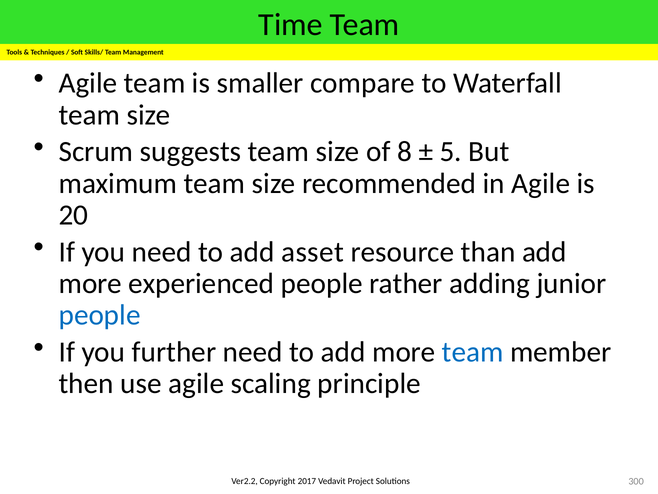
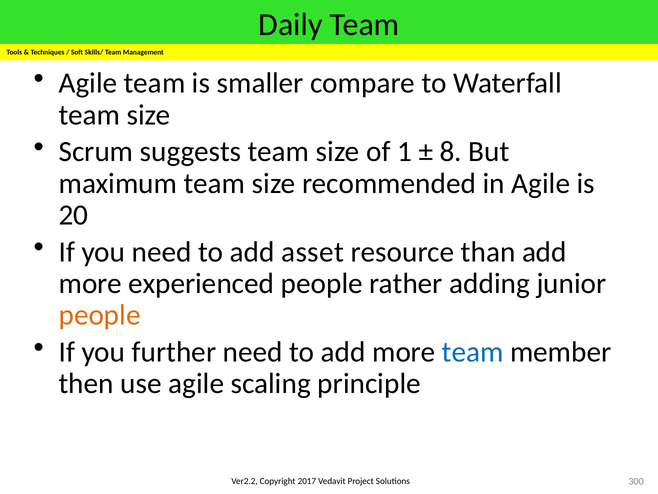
Time: Time -> Daily (291, 25)
8: 8 -> 1 (404, 152)
5: 5 -> 8 (451, 152)
people colour: blue -> orange (100, 315)
